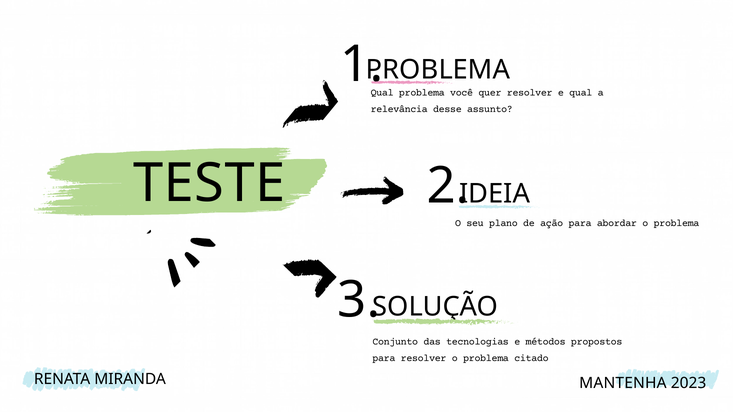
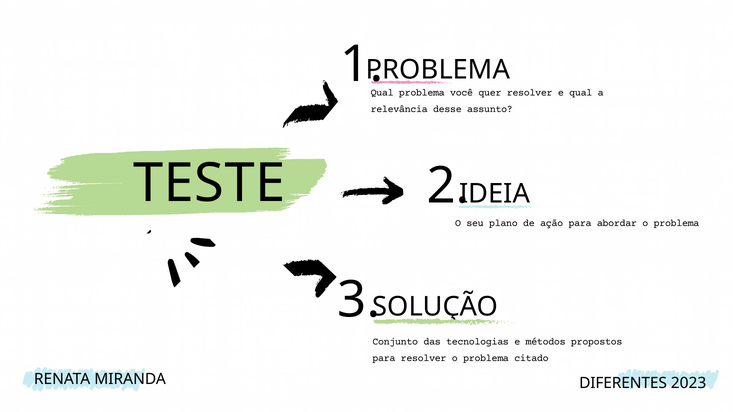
MANTENHA: MANTENHA -> DIFERENTES (623, 383)
